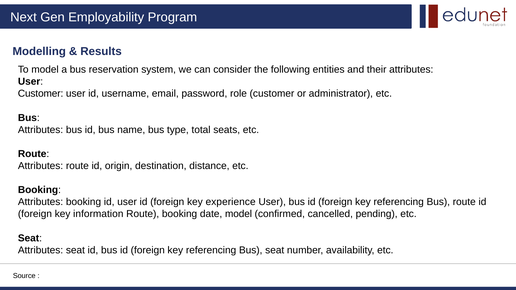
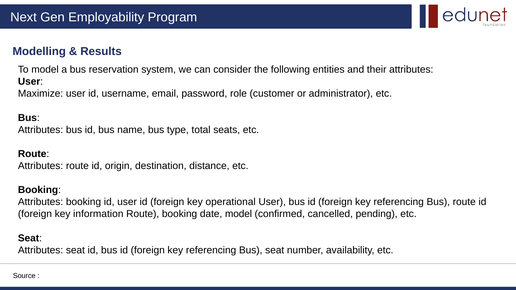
Customer: Customer -> Maximize (41, 94)
experience: experience -> operational (231, 202)
